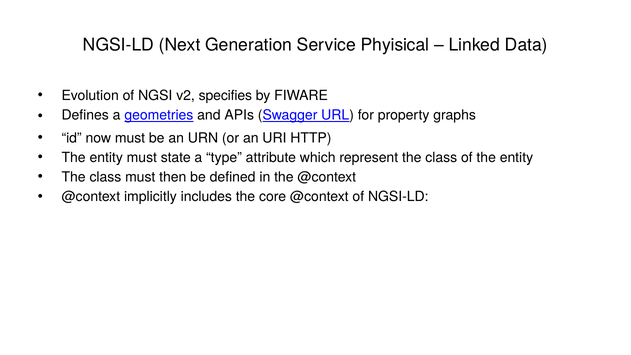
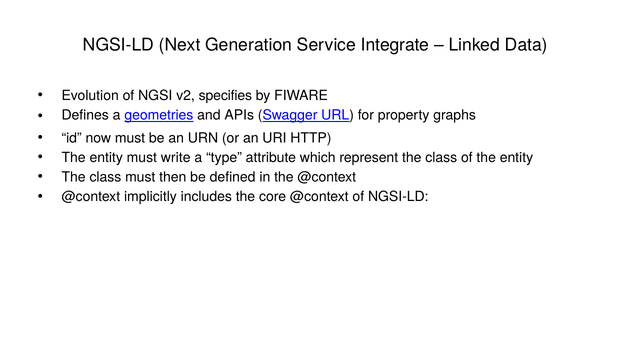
Phyisical: Phyisical -> Integrate (395, 45)
state: state -> write (176, 158)
